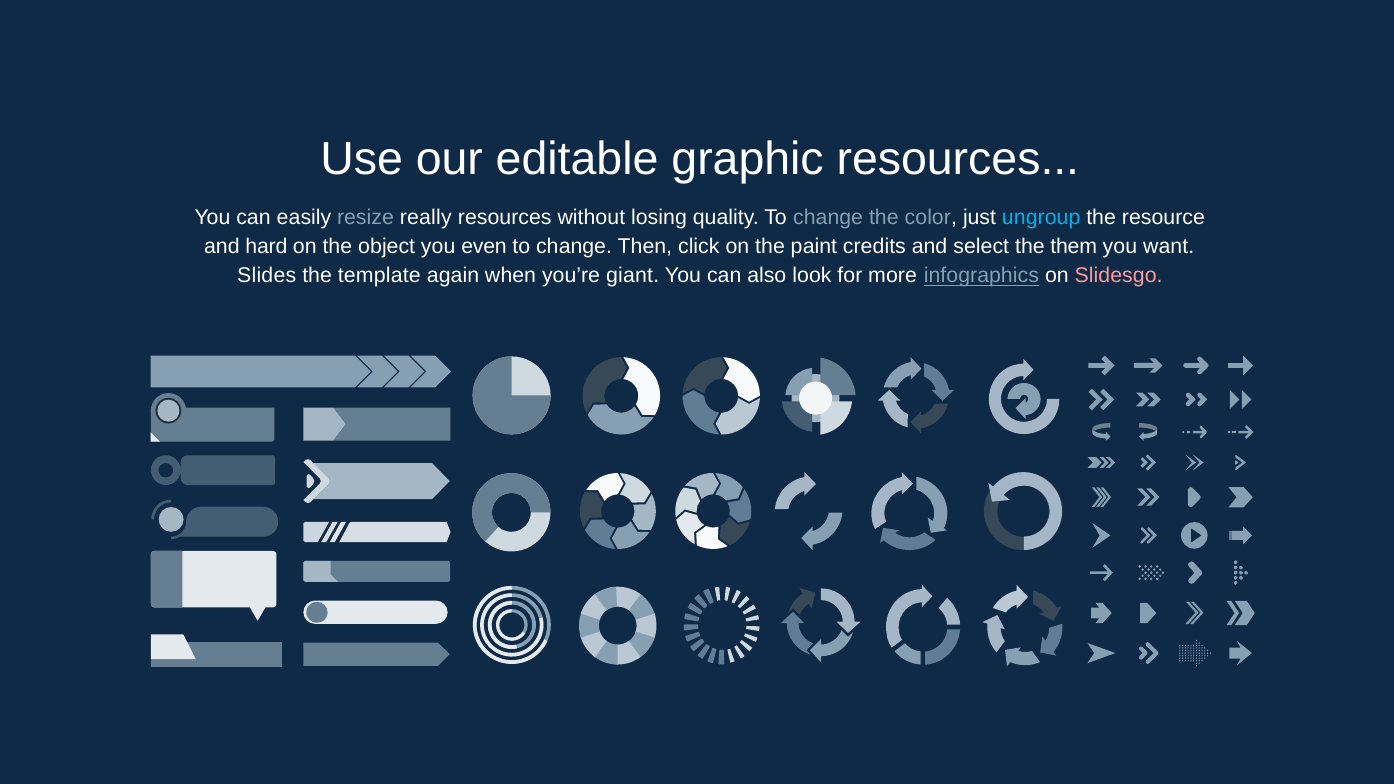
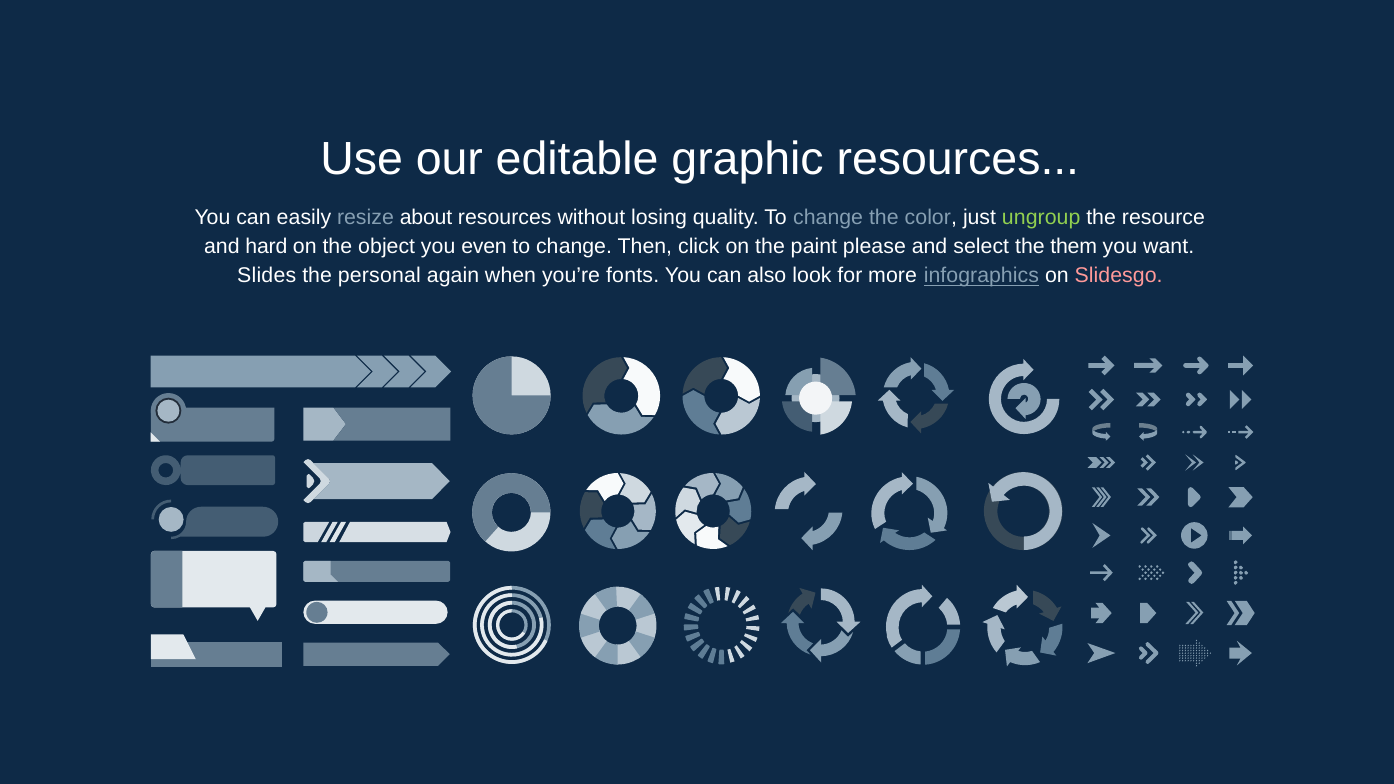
really: really -> about (426, 217)
ungroup colour: light blue -> light green (1041, 217)
credits: credits -> please (874, 246)
template: template -> personal (379, 276)
giant: giant -> fonts (633, 276)
